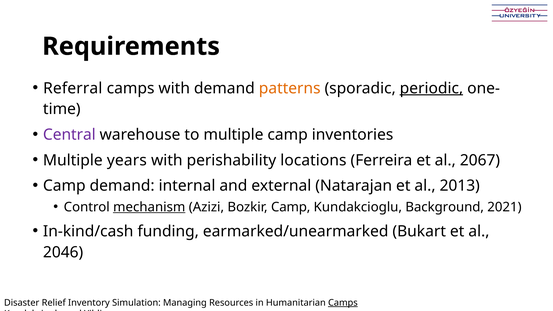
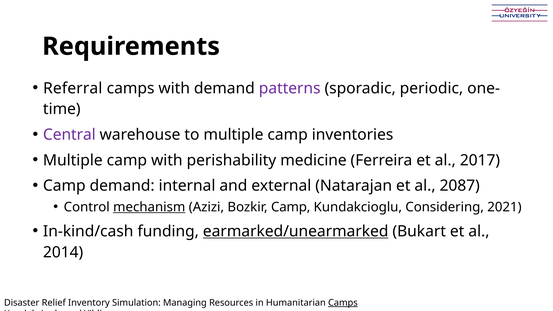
patterns colour: orange -> purple (290, 88)
periodic underline: present -> none (431, 88)
years: years -> camp (127, 160)
locations: locations -> medicine (313, 160)
2067: 2067 -> 2017 (480, 160)
2013: 2013 -> 2087 (460, 186)
Background: Background -> Considering (445, 207)
earmarked/unearmarked underline: none -> present (296, 231)
2046: 2046 -> 2014 (63, 252)
